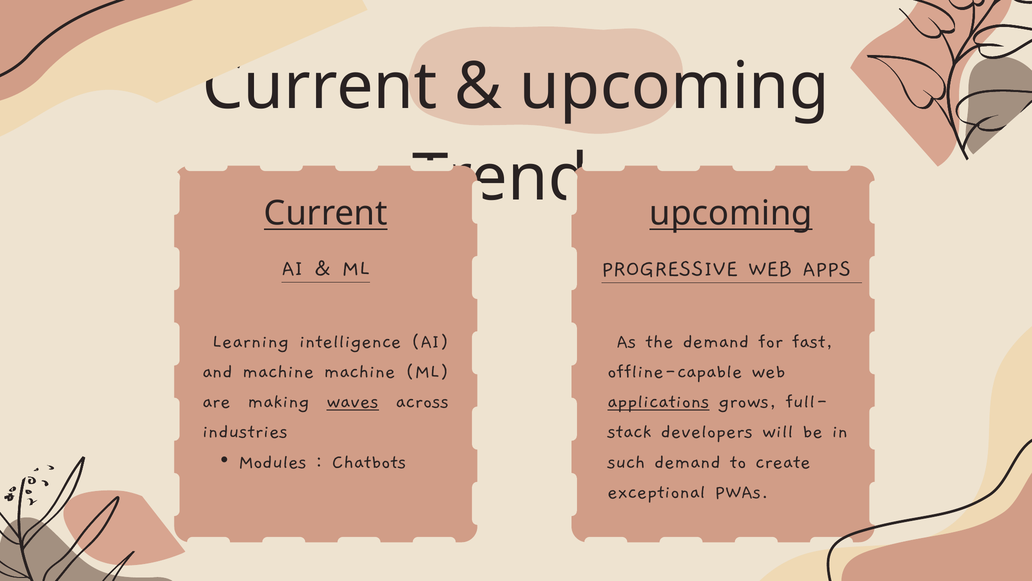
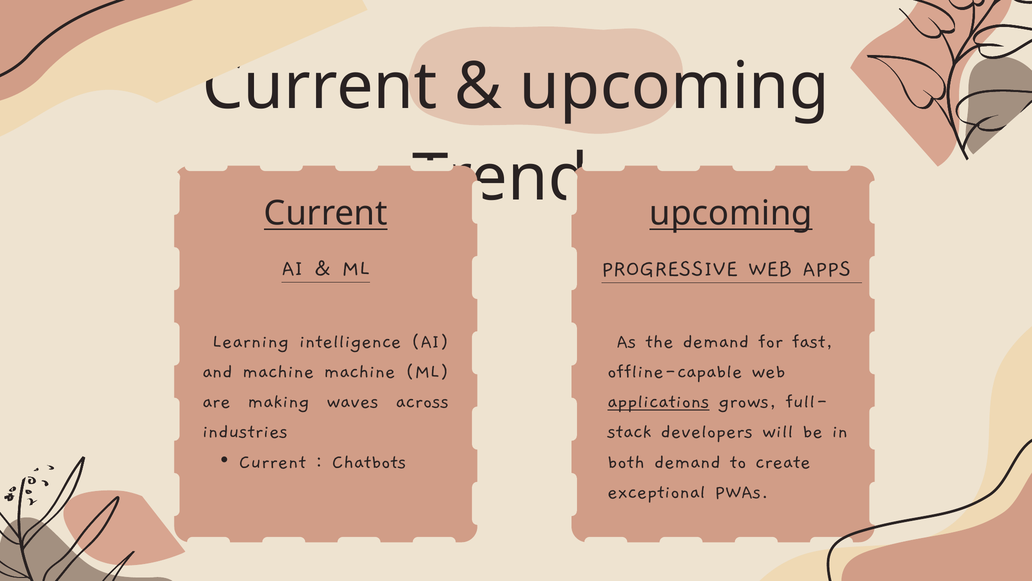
waves underline: present -> none (353, 400)
Modules: Modules -> Current (272, 461)
such: such -> both (626, 461)
